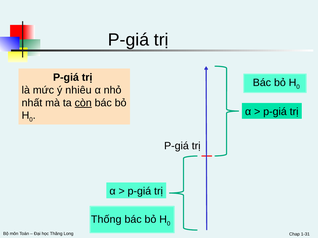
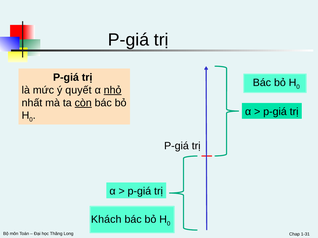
nhiêu: nhiêu -> quyết (78, 90)
nhỏ underline: none -> present (113, 90)
Thống: Thống -> Khách (106, 220)
